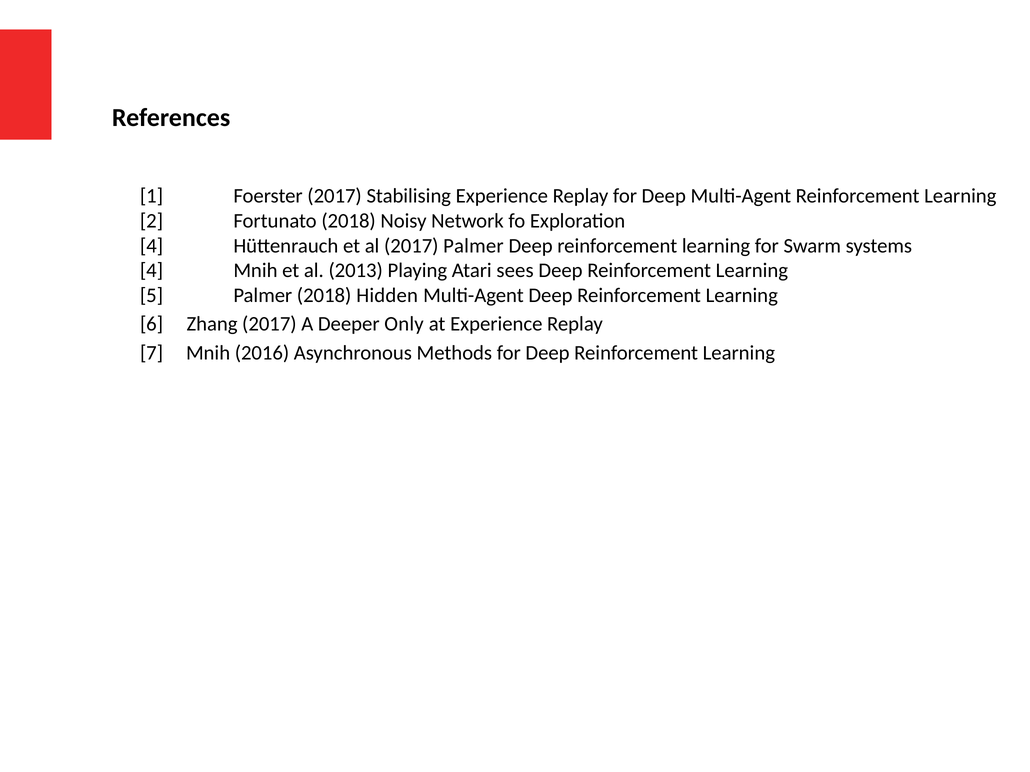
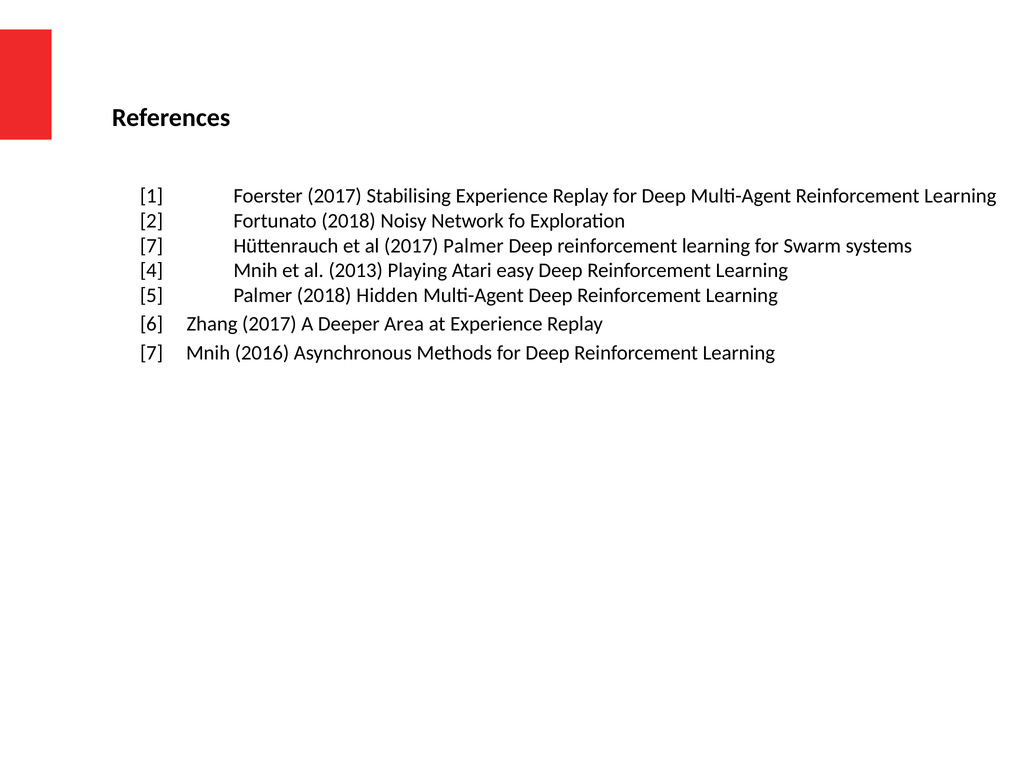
4: 4 -> 7 (152, 246)
sees: sees -> easy (515, 271)
Only: Only -> Area (404, 324)
